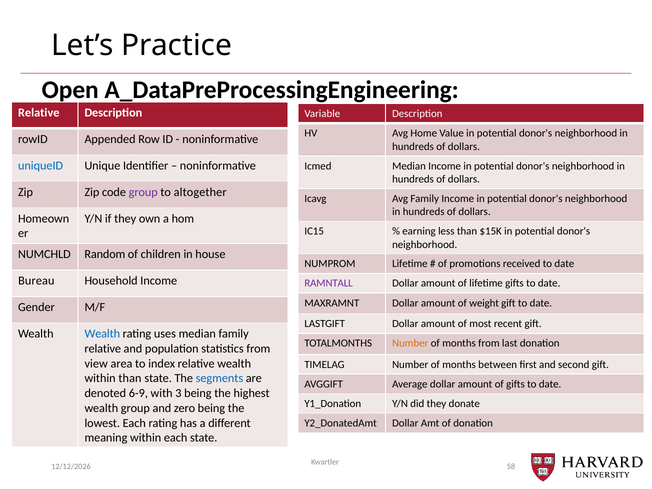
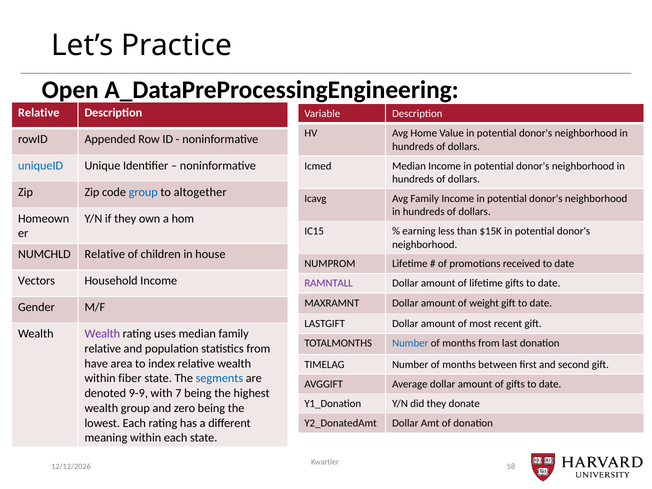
group colour: purple -> blue (143, 192)
NUMCHLD Random: Random -> Relative (105, 254)
Bureau: Bureau -> Vectors (36, 281)
Wealth colour: blue -> purple (102, 334)
Number colour: orange -> blue (410, 343)
view: view -> have (96, 363)
within than: than -> fiber (130, 378)
6-9: 6-9 -> 9-9 (138, 393)
3: 3 -> 7 (178, 393)
